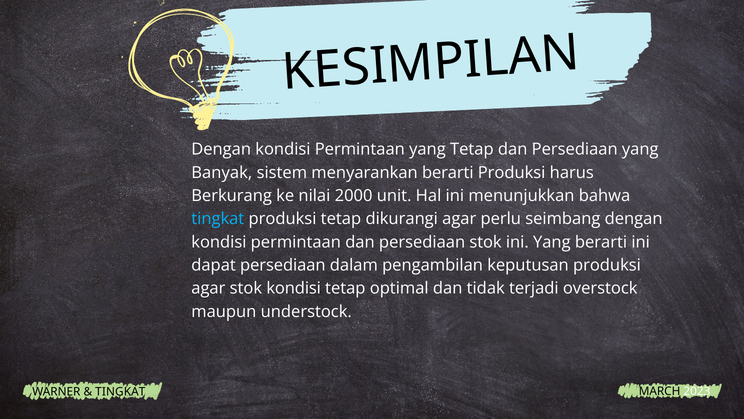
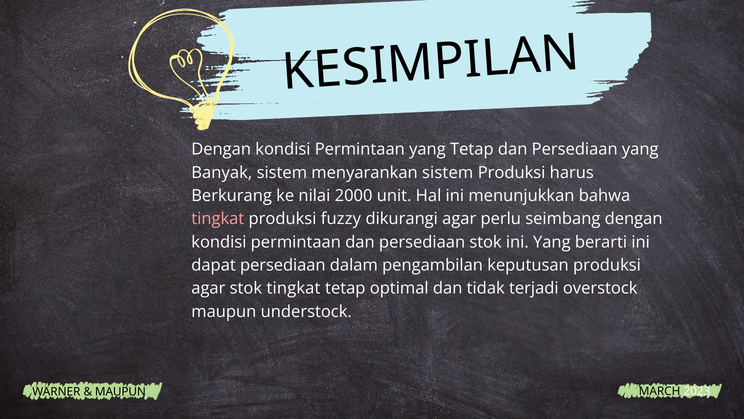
menyarankan berarti: berarti -> sistem (448, 172)
tingkat colour: light blue -> pink (218, 219)
produksi tetap: tetap -> fuzzy (341, 219)
stok kondisi: kondisi -> tingkat (294, 288)
TINGKAT: TINGKAT -> MAUPUN (120, 391)
